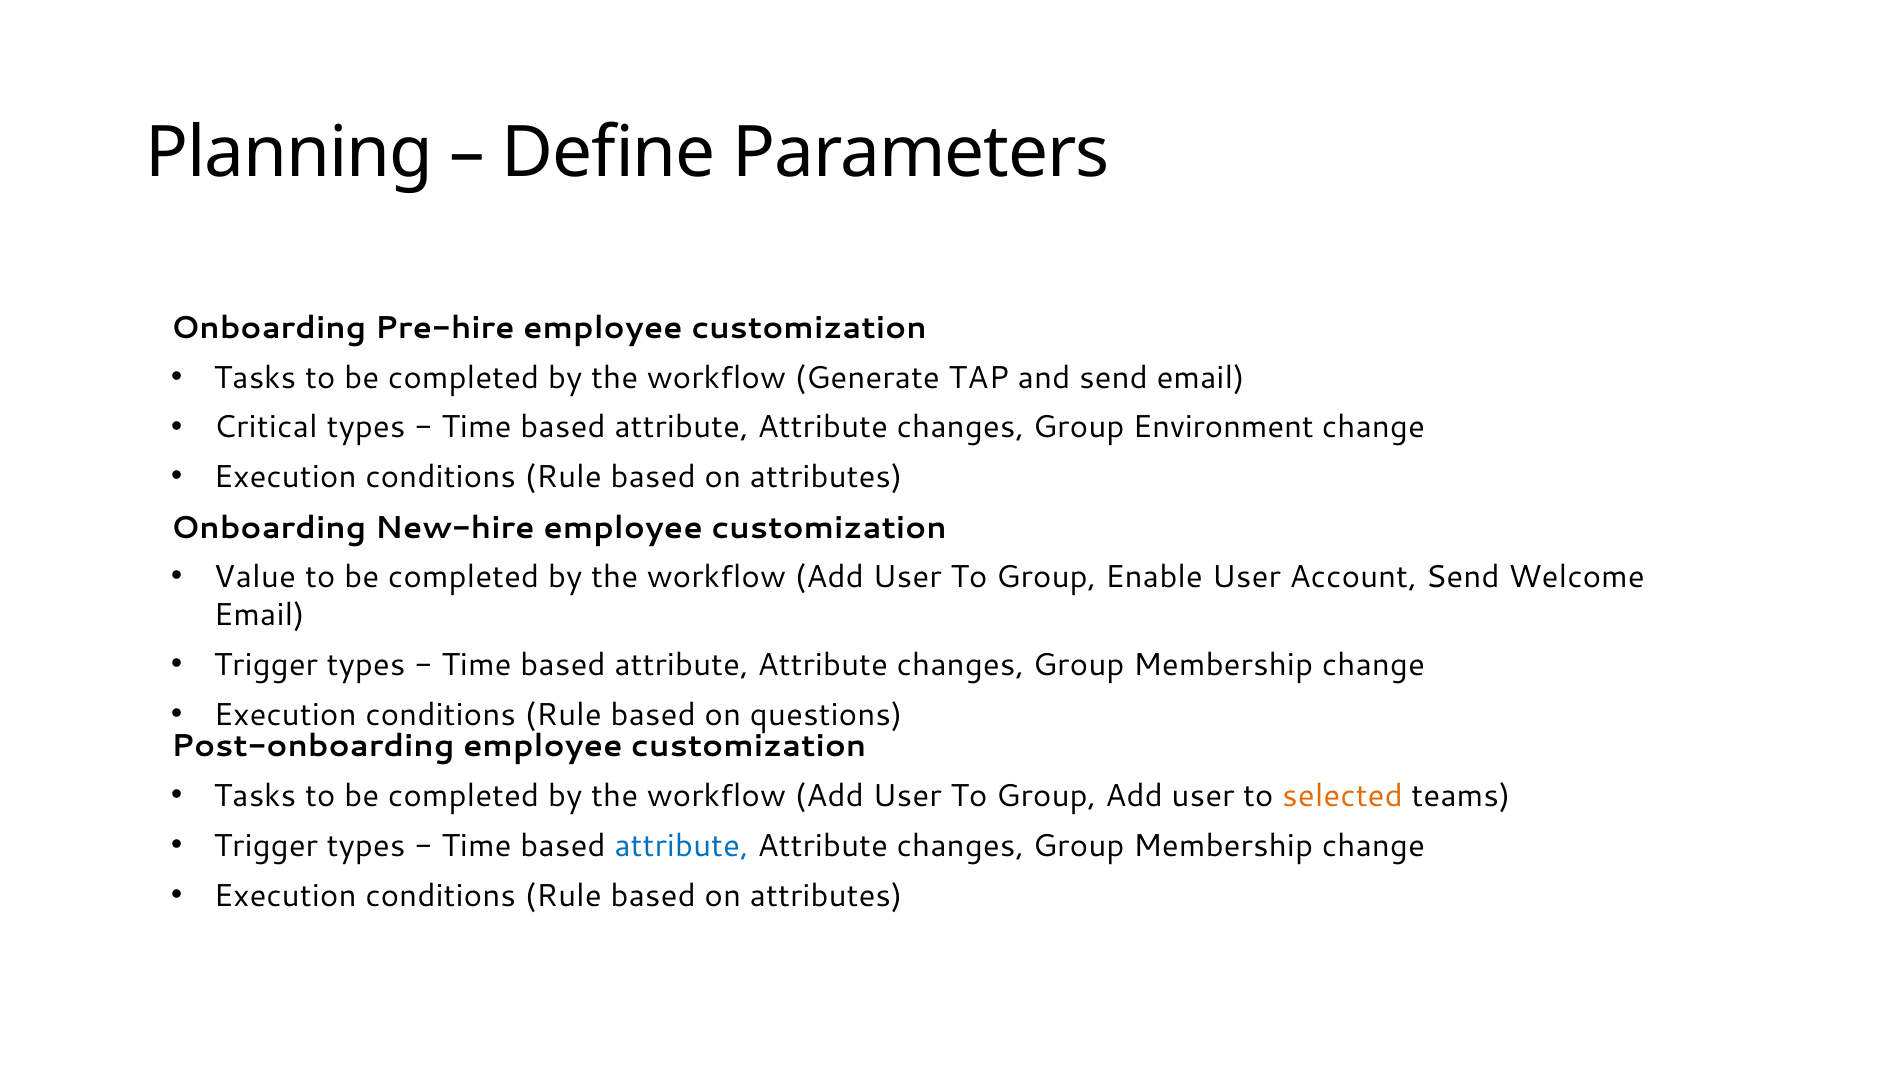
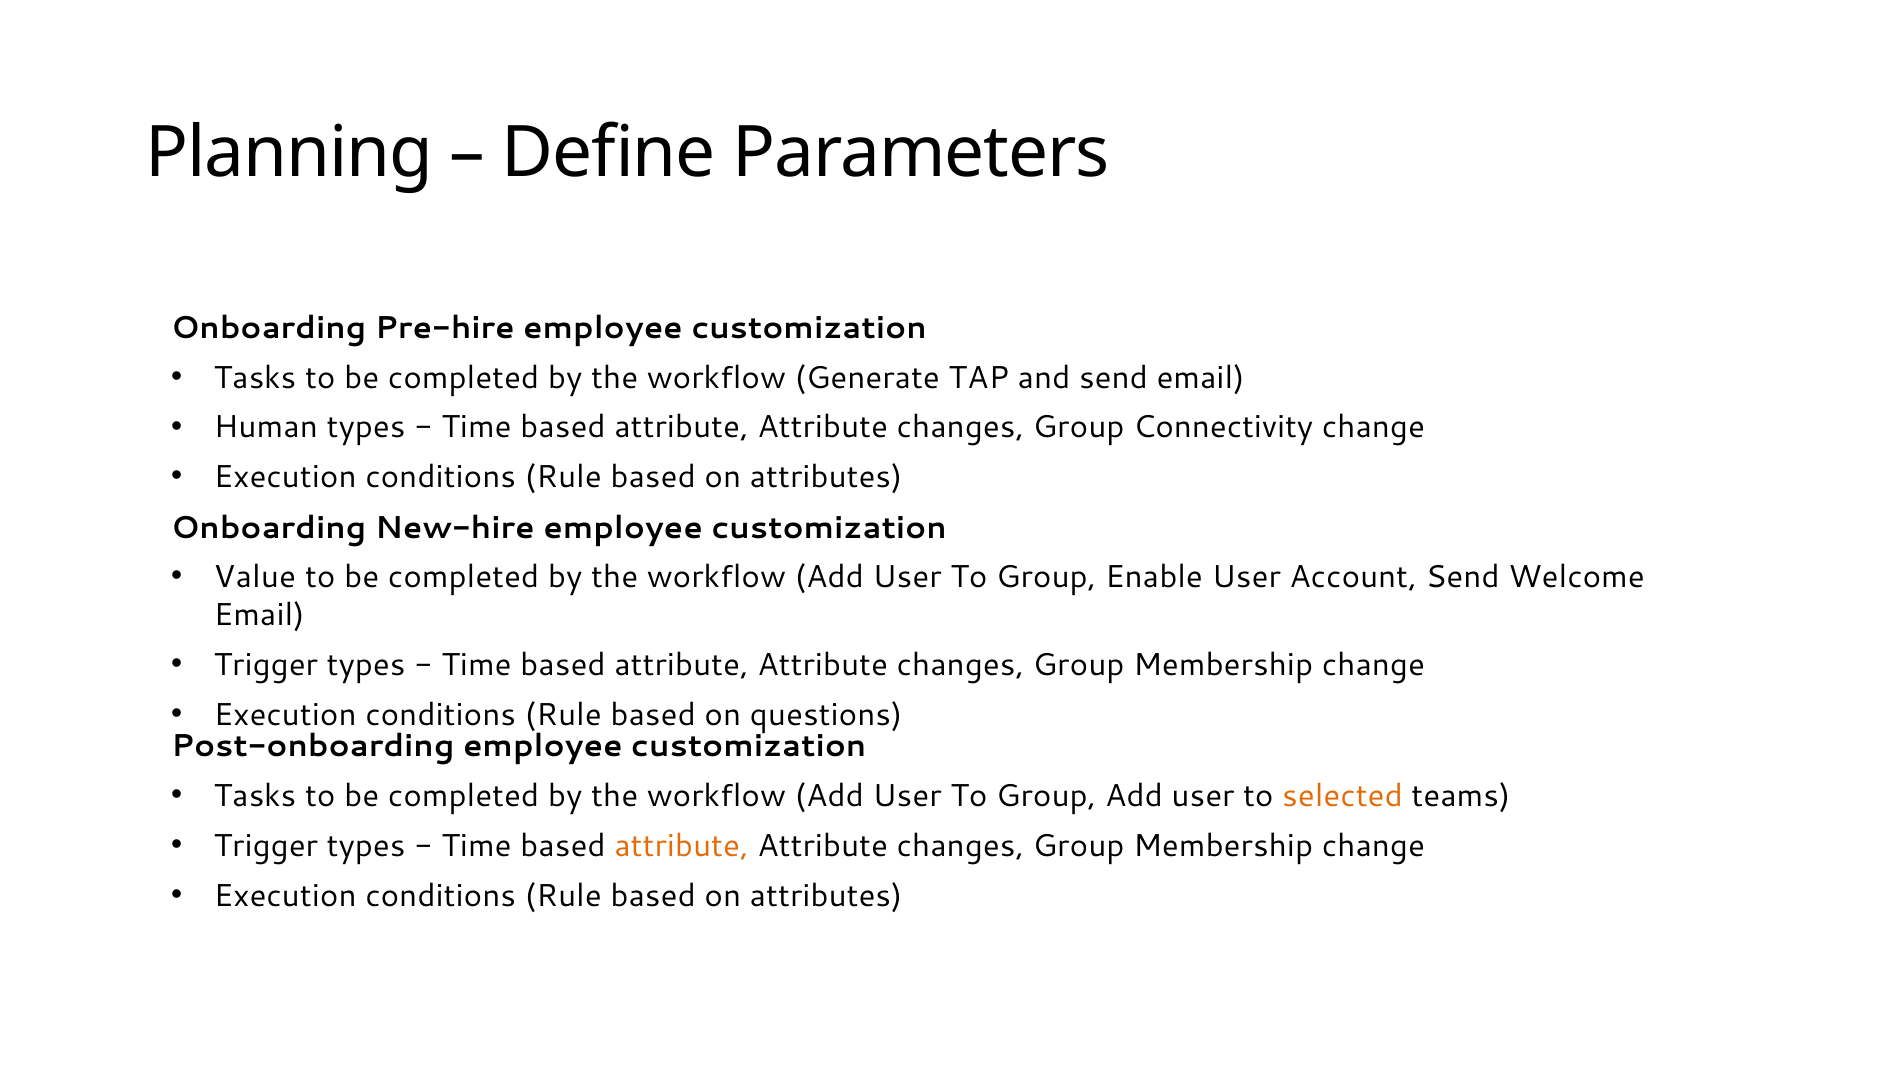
Critical: Critical -> Human (266, 427)
Environment: Environment -> Connectivity (1223, 427)
attribute colour: blue -> orange (682, 846)
